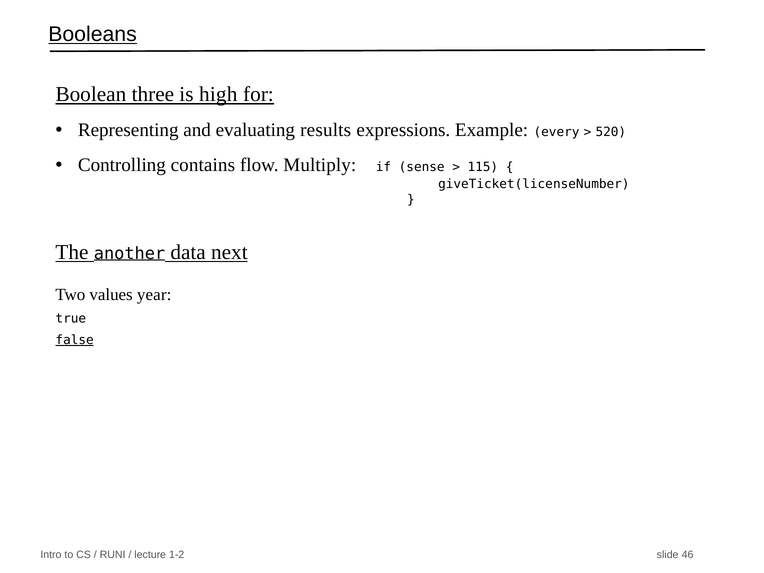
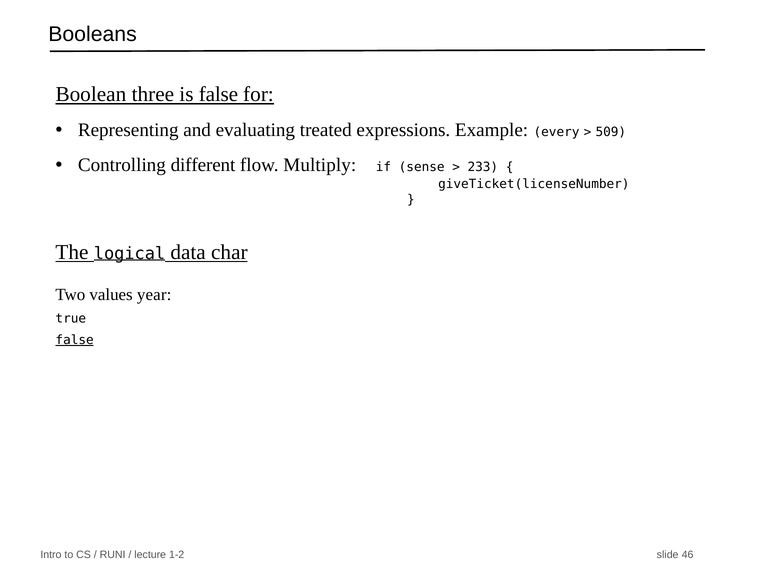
Booleans underline: present -> none (93, 34)
is high: high -> false (218, 94)
results: results -> treated (326, 130)
520: 520 -> 509 (611, 132)
contains: contains -> different (203, 165)
115: 115 -> 233 (483, 167)
another: another -> logical (129, 253)
next: next -> char (229, 252)
